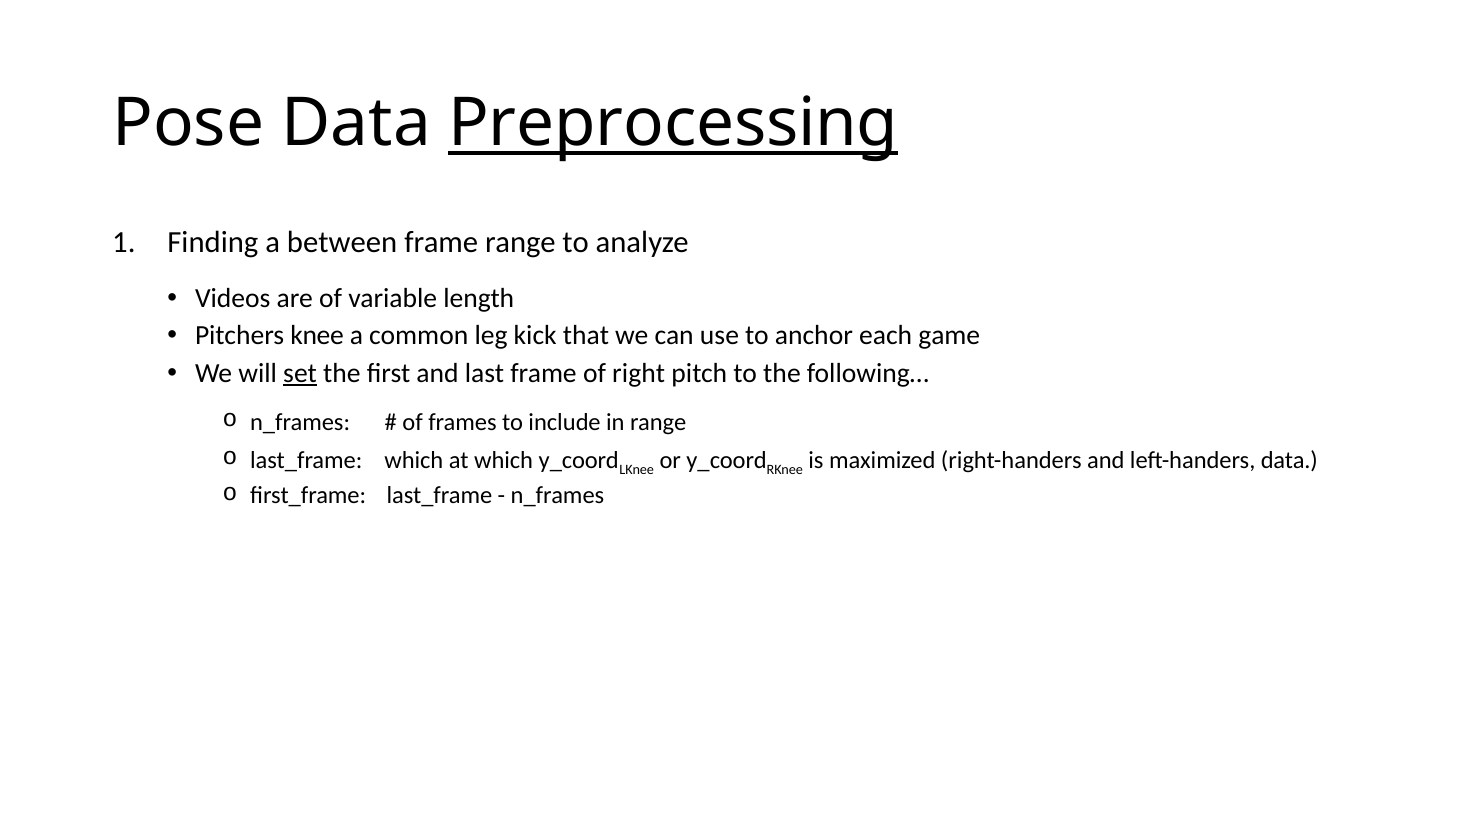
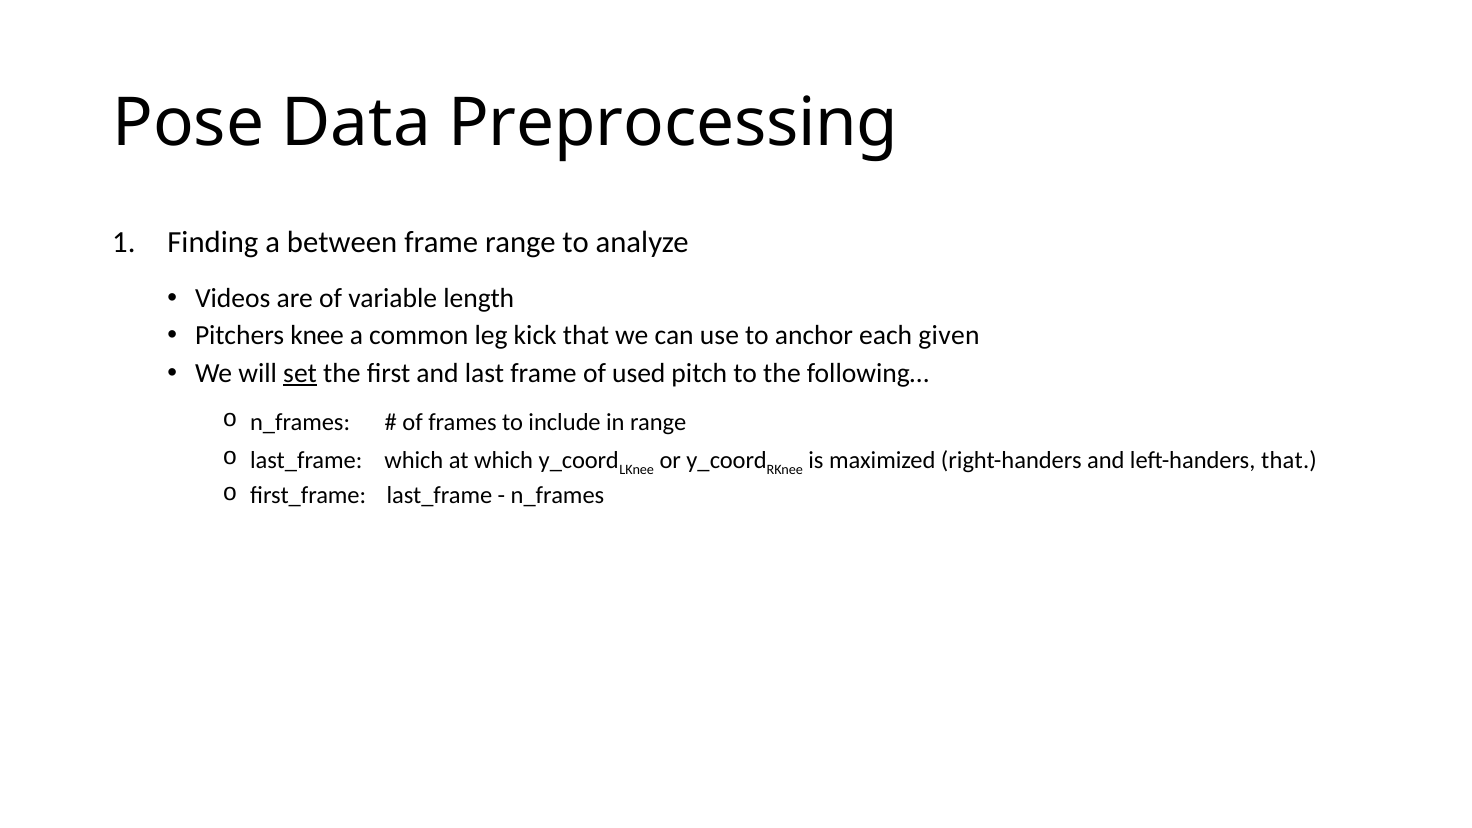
Preprocessing underline: present -> none (673, 124)
game: game -> given (949, 336)
right: right -> used (639, 373)
left-handers data: data -> that (1289, 460)
